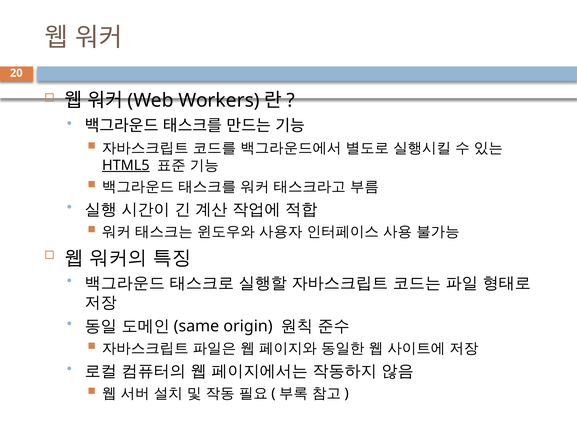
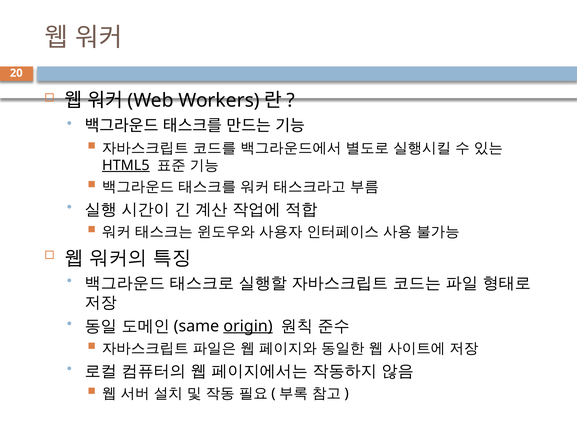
origin underline: none -> present (248, 326)
